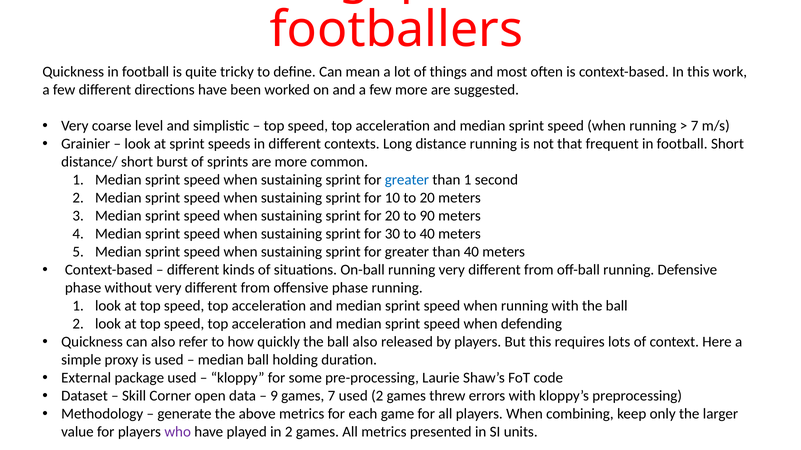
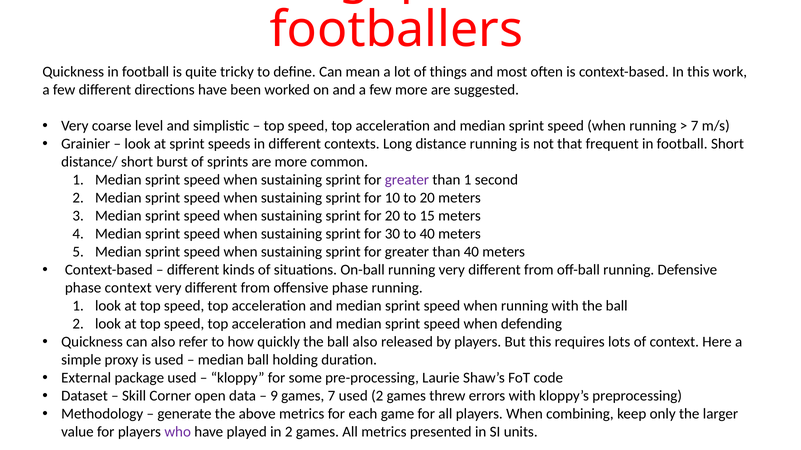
greater colour: blue -> purple (407, 180)
90: 90 -> 15 (427, 216)
phase without: without -> context (128, 288)
